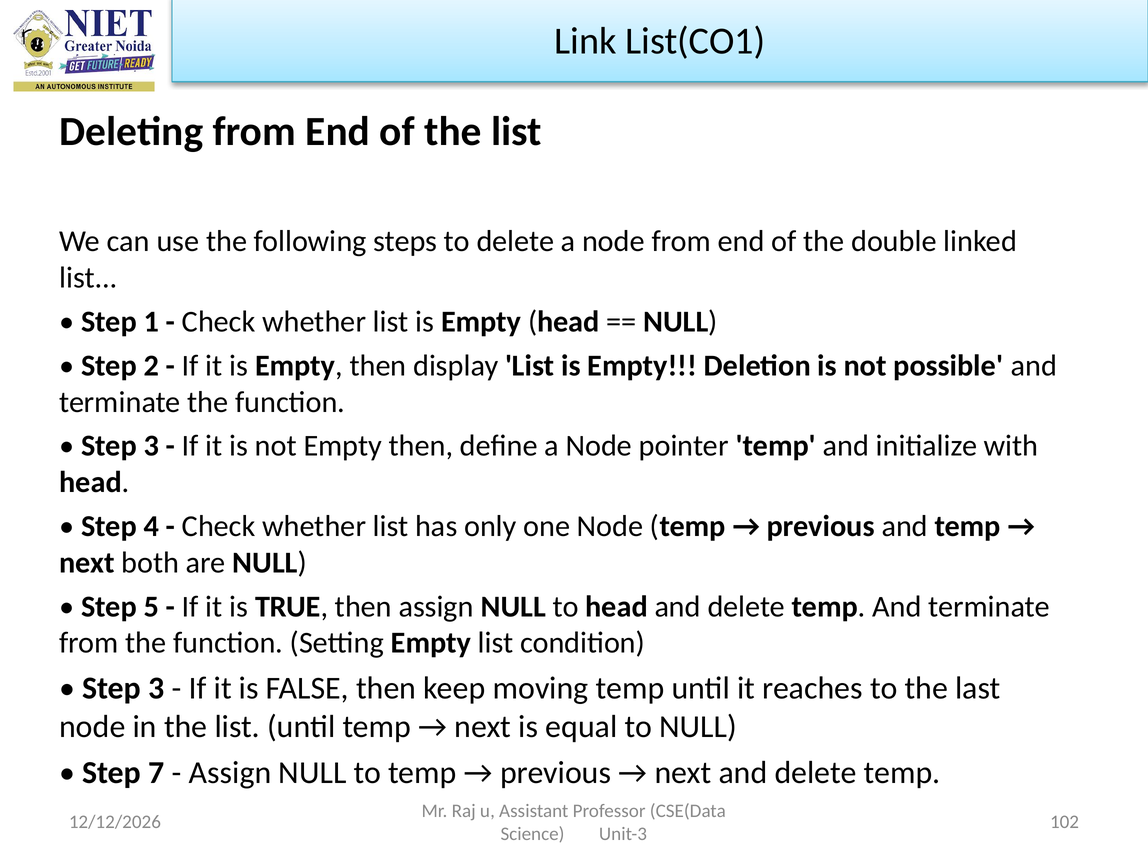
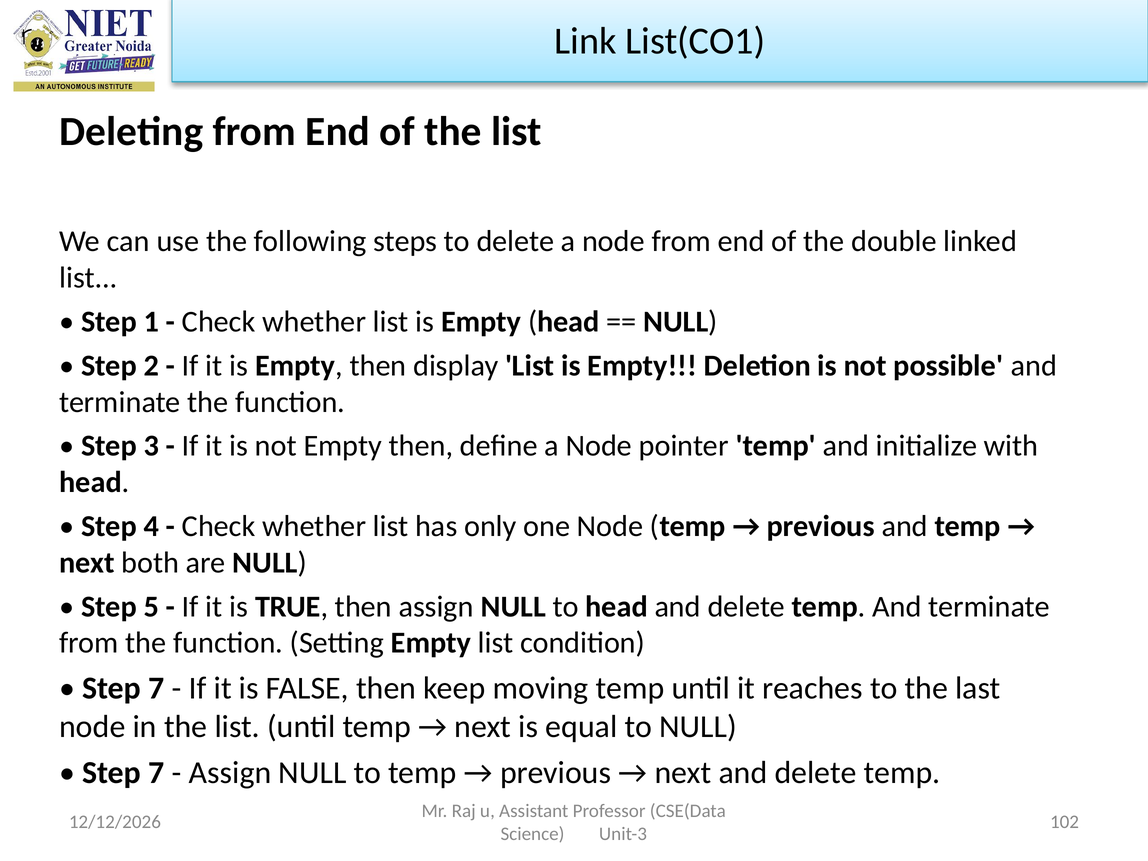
3: 3 -> 7 (157, 688)
